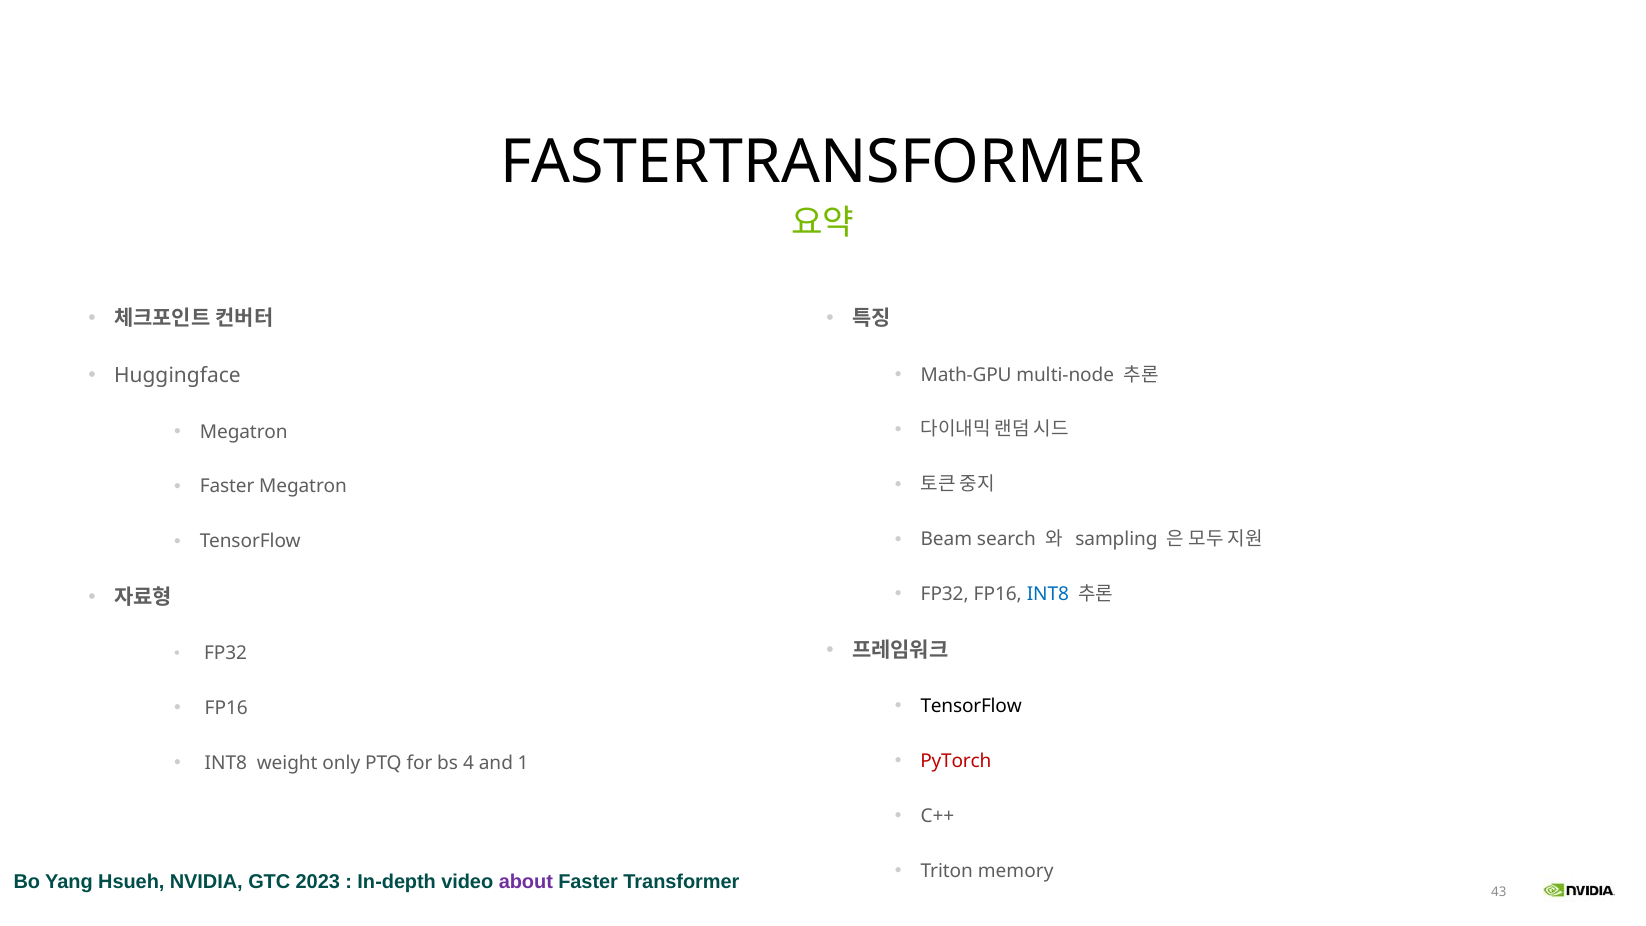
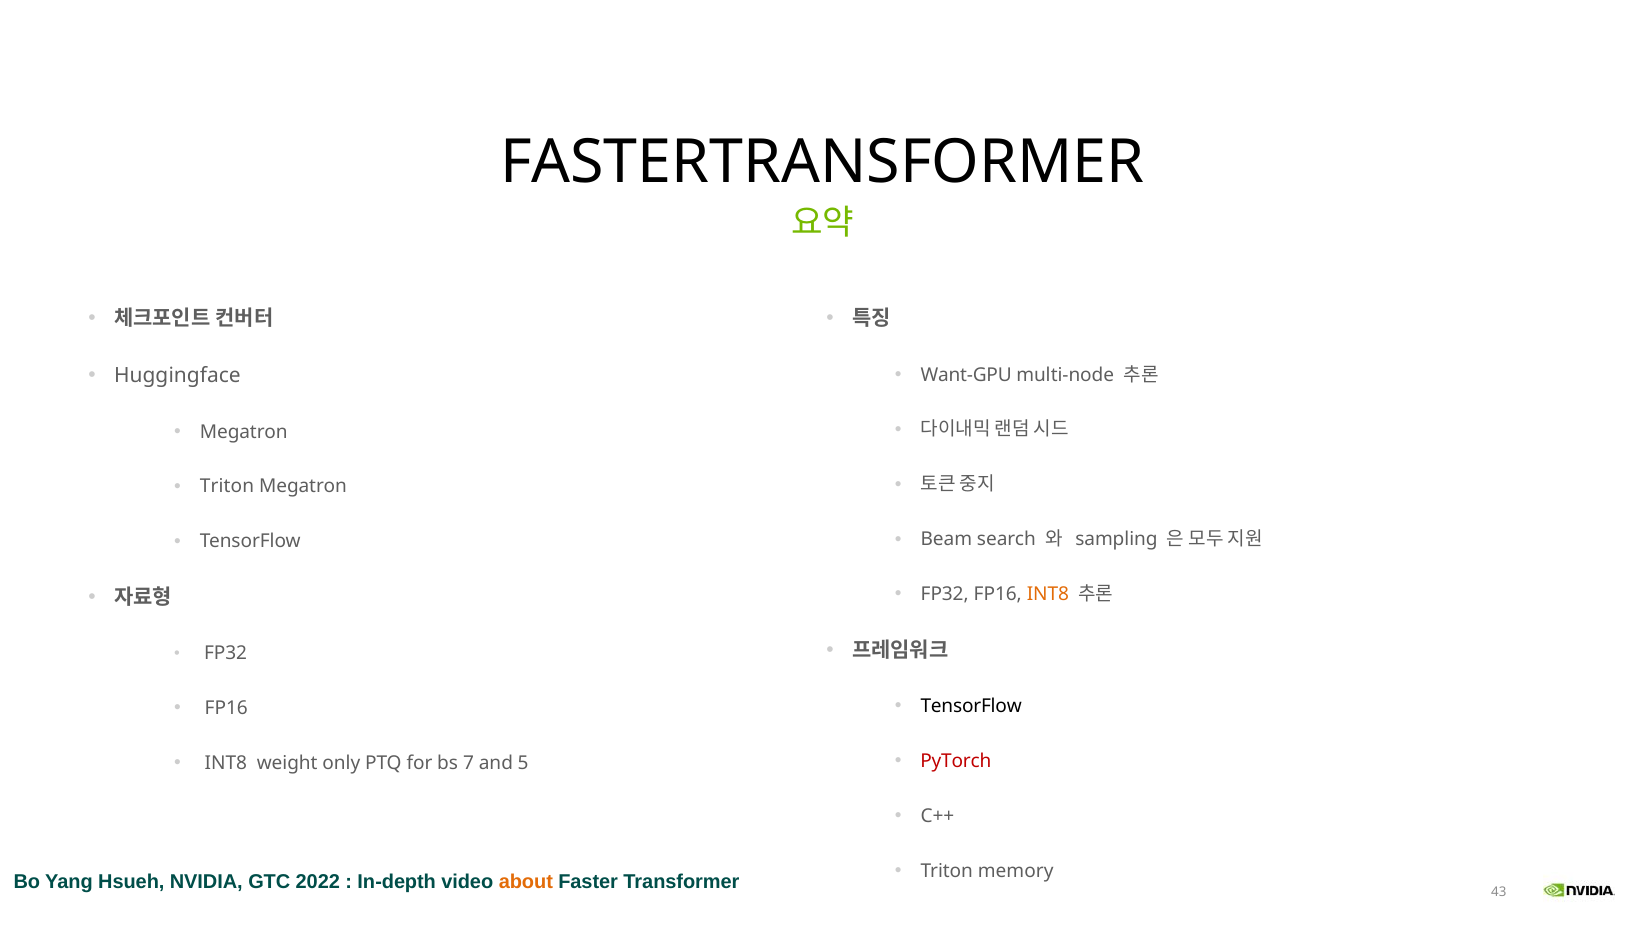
Math-GPU: Math-GPU -> Want-GPU (966, 375)
Faster: Faster -> Triton (227, 487)
INT8 colour: blue -> orange (1048, 594)
4: 4 -> 7 (469, 763)
1: 1 -> 5 (523, 763)
2023: 2023 -> 2022 (318, 881)
about colour: purple -> orange (526, 881)
